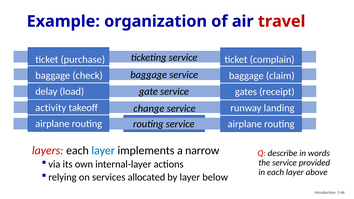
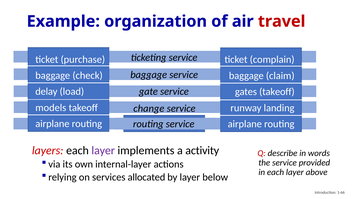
gates receipt: receipt -> takeoff (277, 92)
activity: activity -> models (51, 108)
layer colour: blue -> purple (103, 151)
narrow: narrow -> activity (202, 151)
